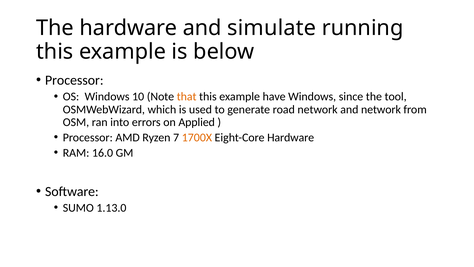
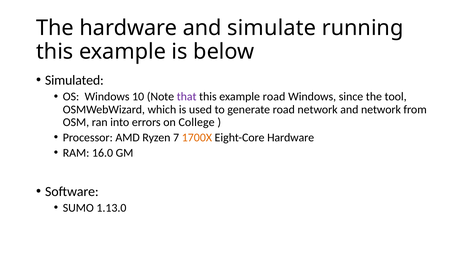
Processor: Processor -> Simulated (74, 80)
that colour: orange -> purple (187, 96)
example have: have -> road (274, 96)
Applied: Applied -> College (197, 122)
